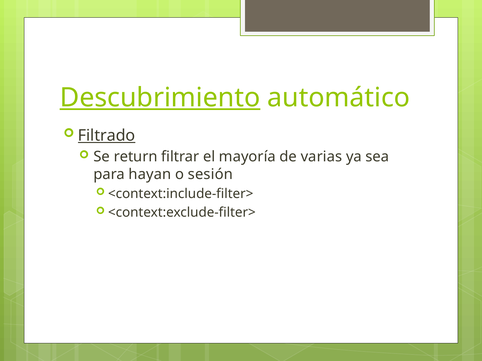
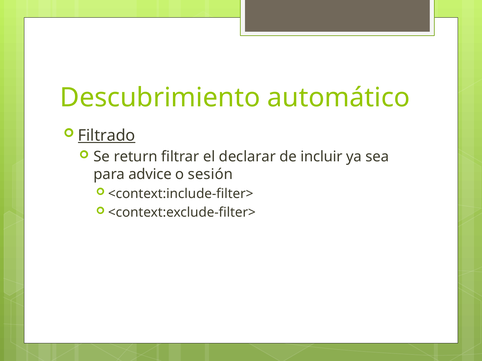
Descubrimiento underline: present -> none (160, 98)
mayoría: mayoría -> declarar (247, 157)
varias: varias -> incluir (322, 157)
hayan: hayan -> advice (150, 175)
